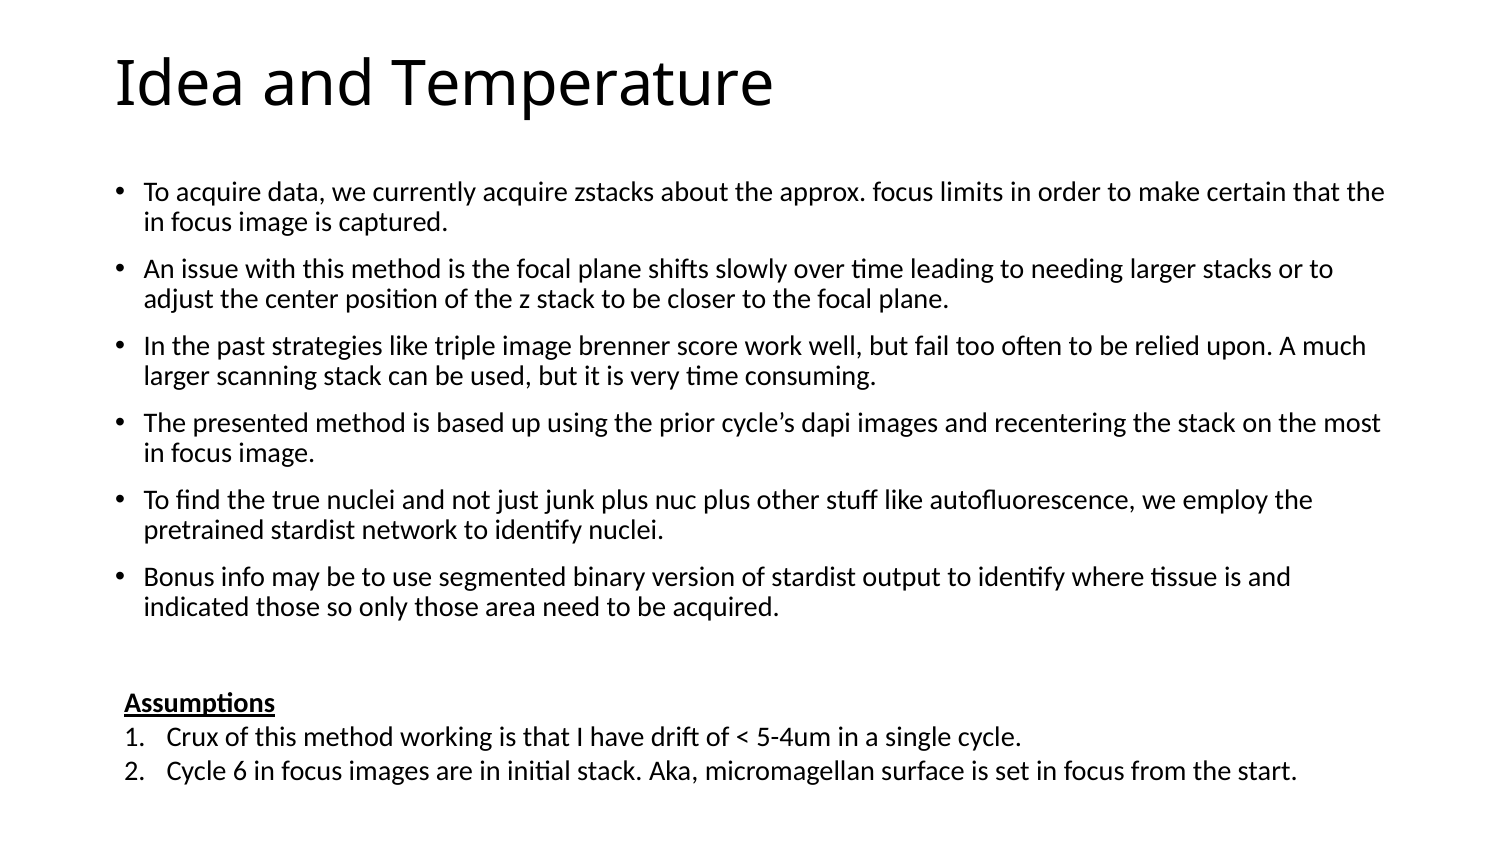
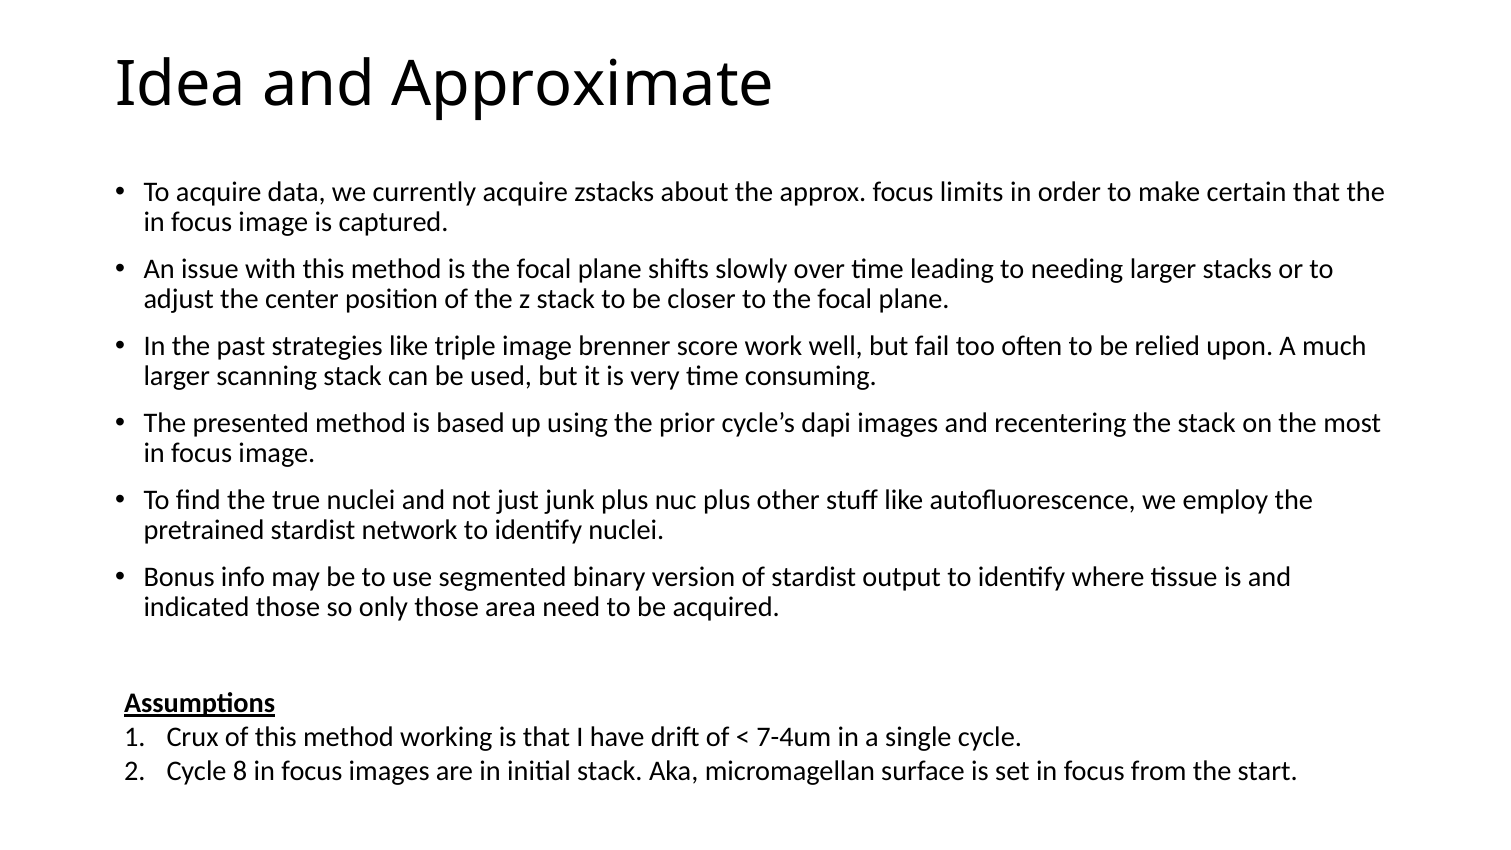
Temperature: Temperature -> Approximate (583, 84)
5-4um: 5-4um -> 7-4um (794, 737)
6: 6 -> 8 (240, 771)
